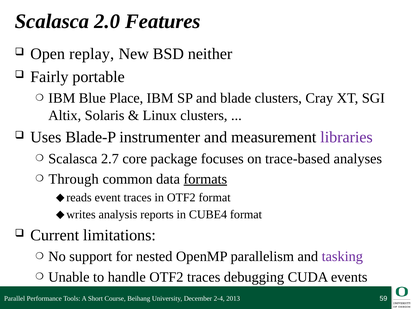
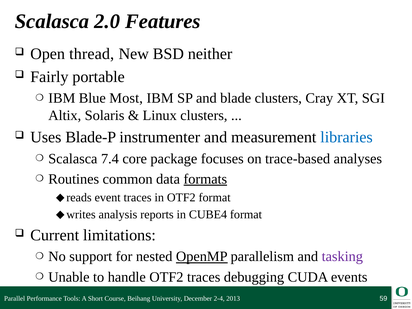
replay: replay -> thread (92, 54)
Place: Place -> Most (126, 98)
libraries colour: purple -> blue (347, 137)
2.7: 2.7 -> 7.4 (110, 159)
Through: Through -> Routines (74, 179)
OpenMP underline: none -> present (202, 257)
